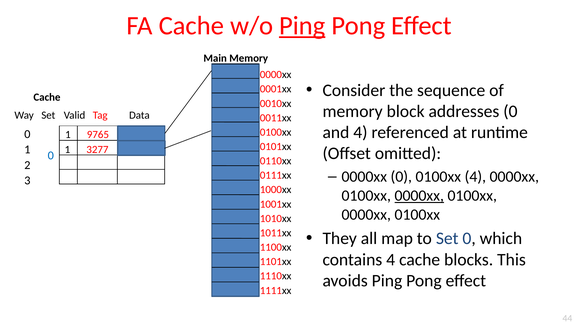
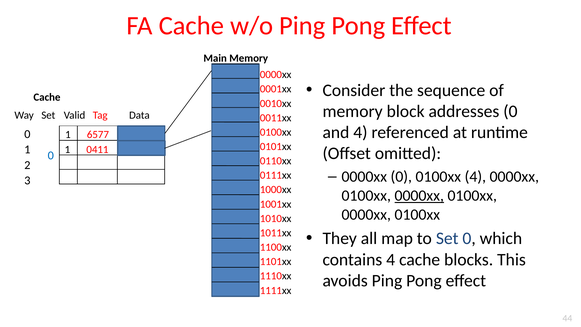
Ping underline: present -> none (302, 26)
9765: 9765 -> 6577 (98, 134)
3277: 3277 -> 0411 (97, 149)
